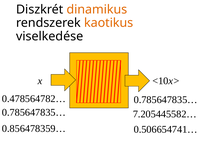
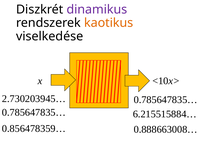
dinamikus colour: orange -> purple (97, 9)
0.478564782…: 0.478564782… -> 2.730203945… (34, 99)
7.205445582…: 7.205445582… -> 6.215515884… (165, 114)
0.506654741…: 0.506654741… -> 0.888663008… (166, 129)
